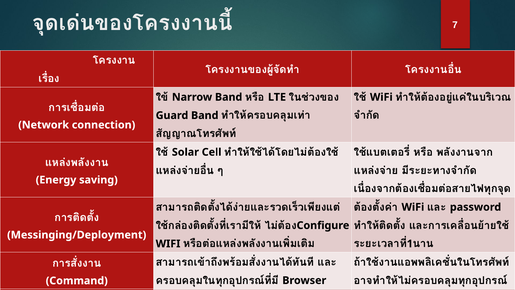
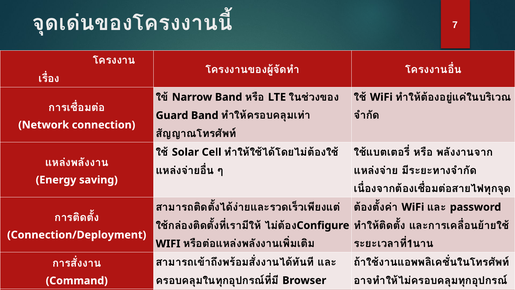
Messinging/Deployment: Messinging/Deployment -> Connection/Deployment (77, 235)
